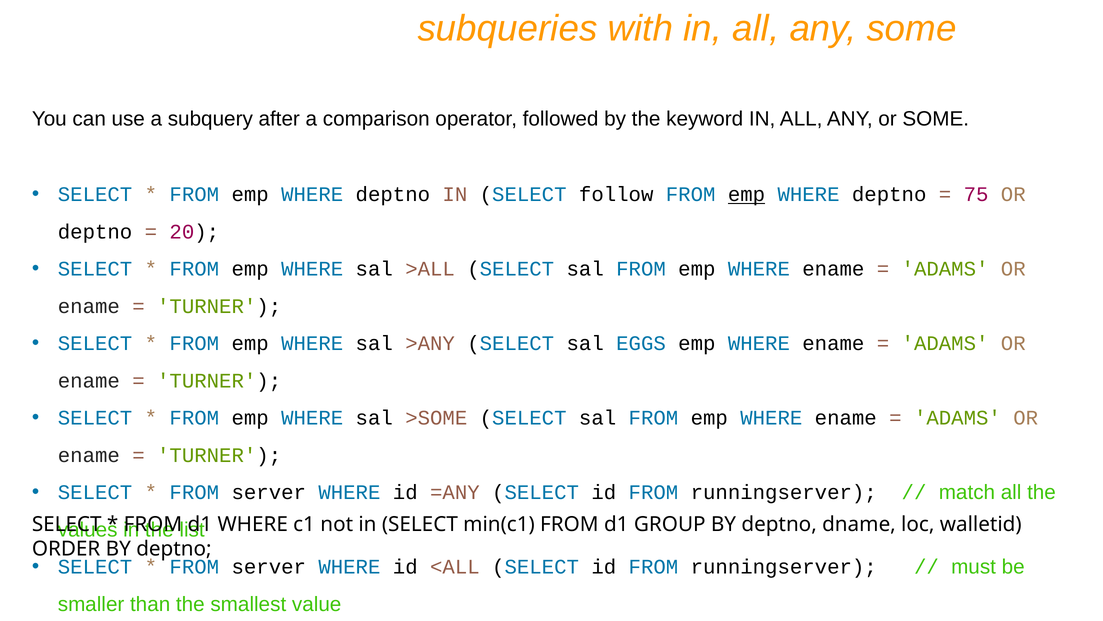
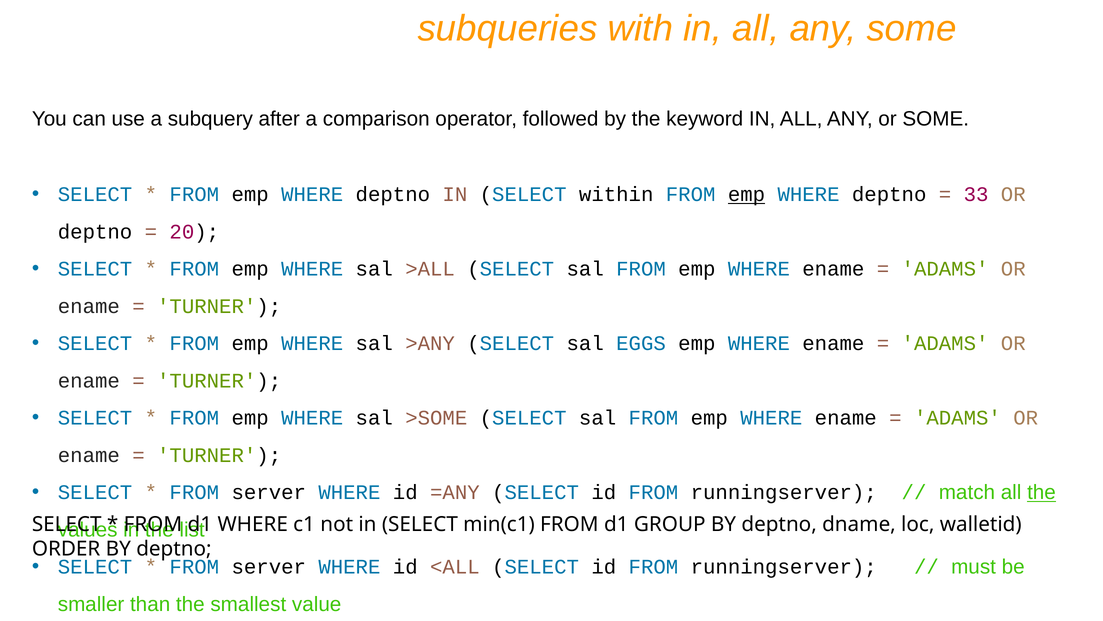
follow: follow -> within (616, 194)
75: 75 -> 33 (976, 194)
the underline: none -> present (1041, 492)
